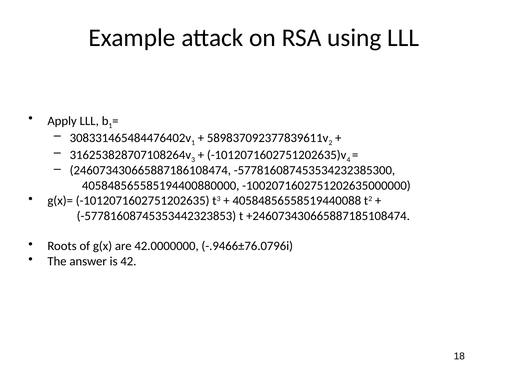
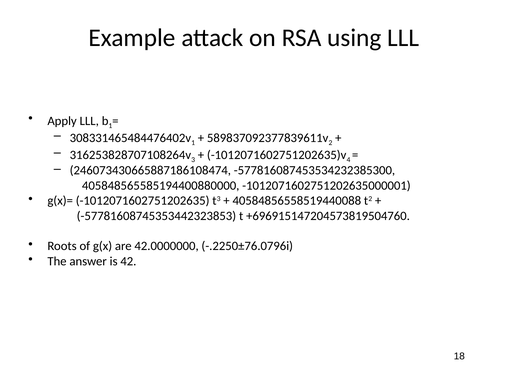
-1002071602751202635000000: -1002071602751202635000000 -> -1012071602751202635000001 (326, 186)
+246073430665887185108474: +246073430665887185108474 -> +696915147204573819504760 (328, 216)
-.9466±76.0796i: -.9466±76.0796i -> -.2250±76.0796i (247, 246)
